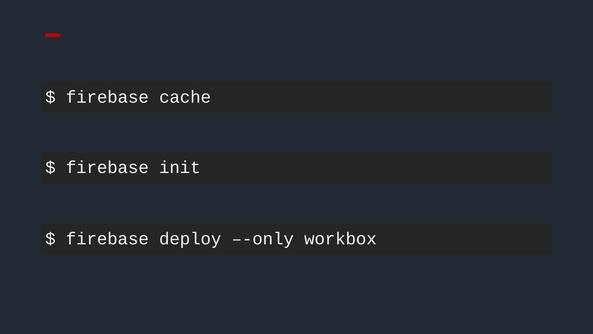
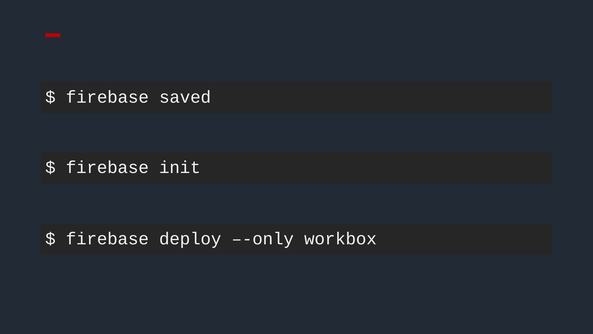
cache: cache -> saved (185, 97)
